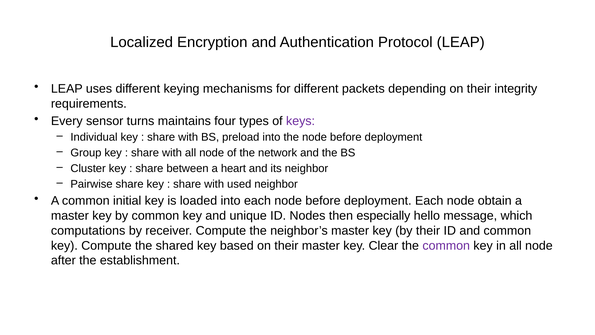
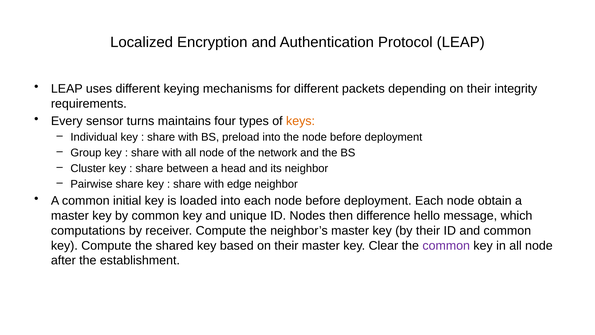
keys colour: purple -> orange (301, 121)
heart: heart -> head (233, 168)
used: used -> edge (239, 184)
especially: especially -> difference (383, 216)
